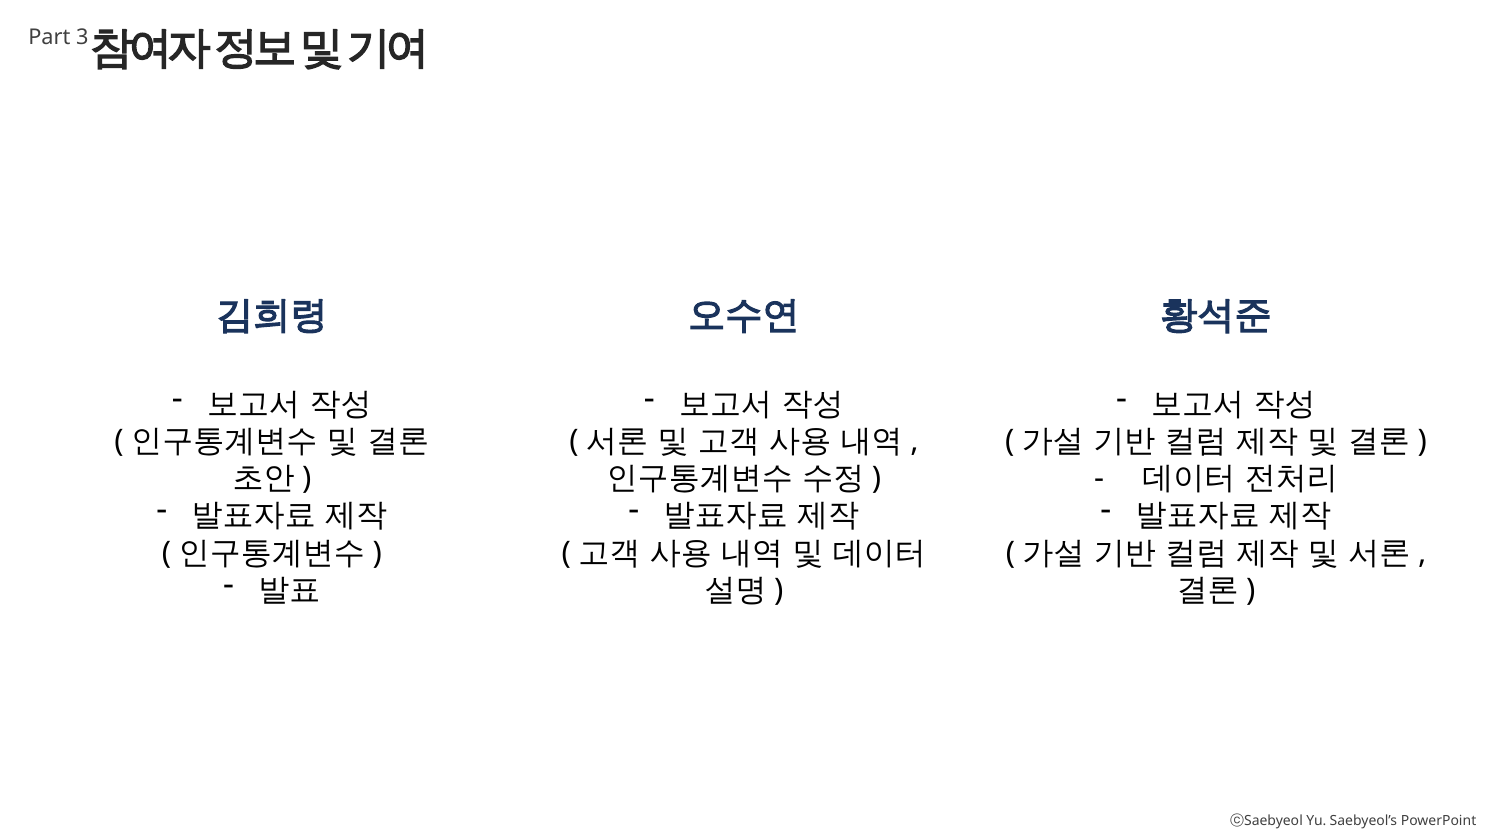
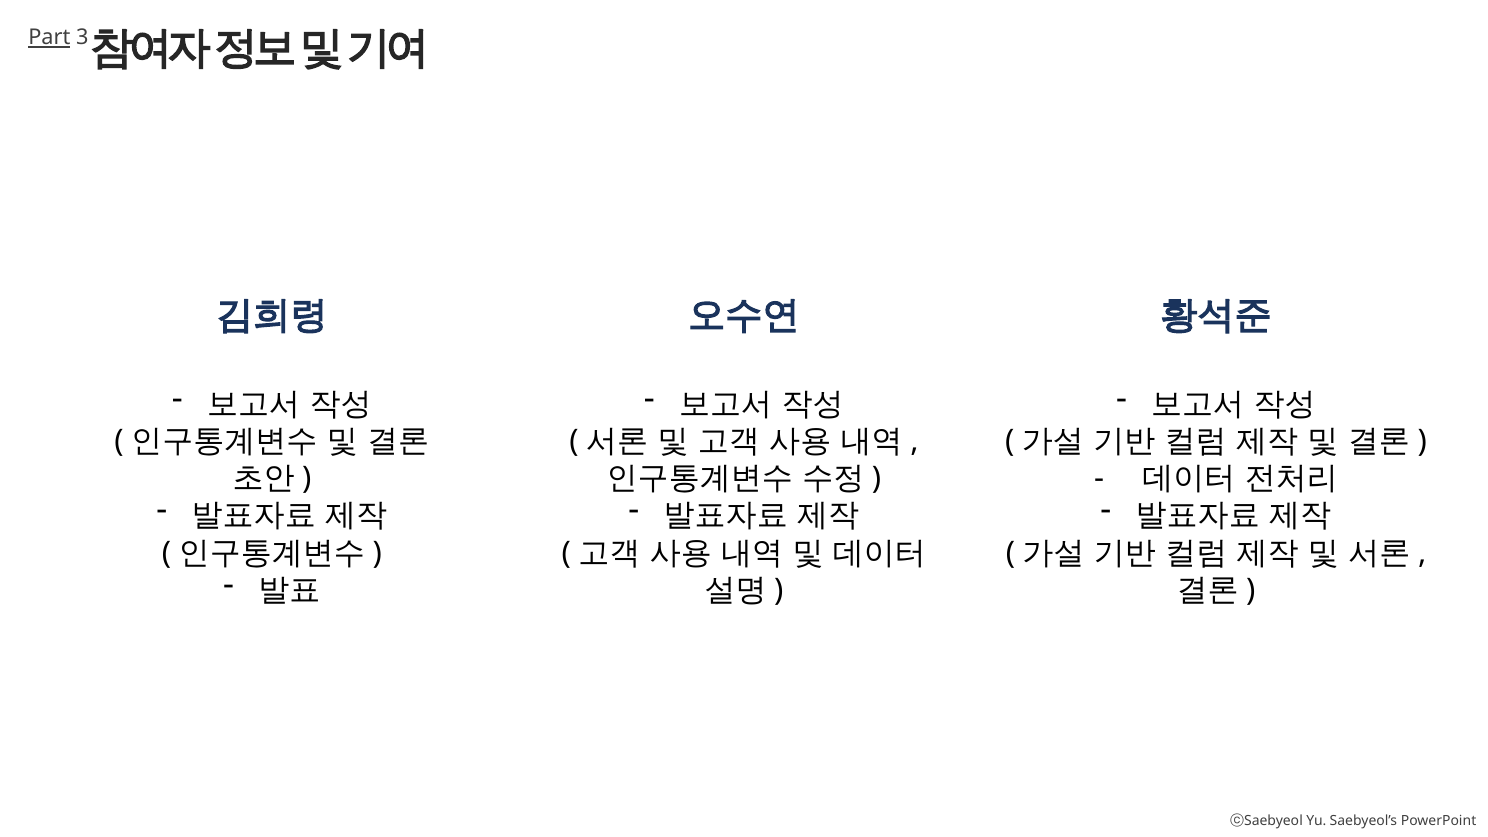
Part underline: none -> present (49, 38)
